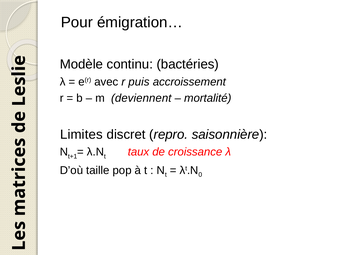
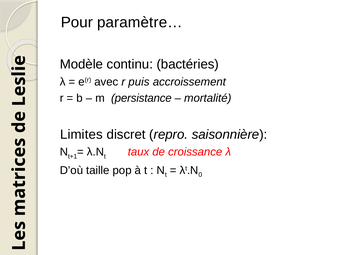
émigration…: émigration… -> paramètre… (140, 22)
deviennent: deviennent -> persistance (141, 98)
